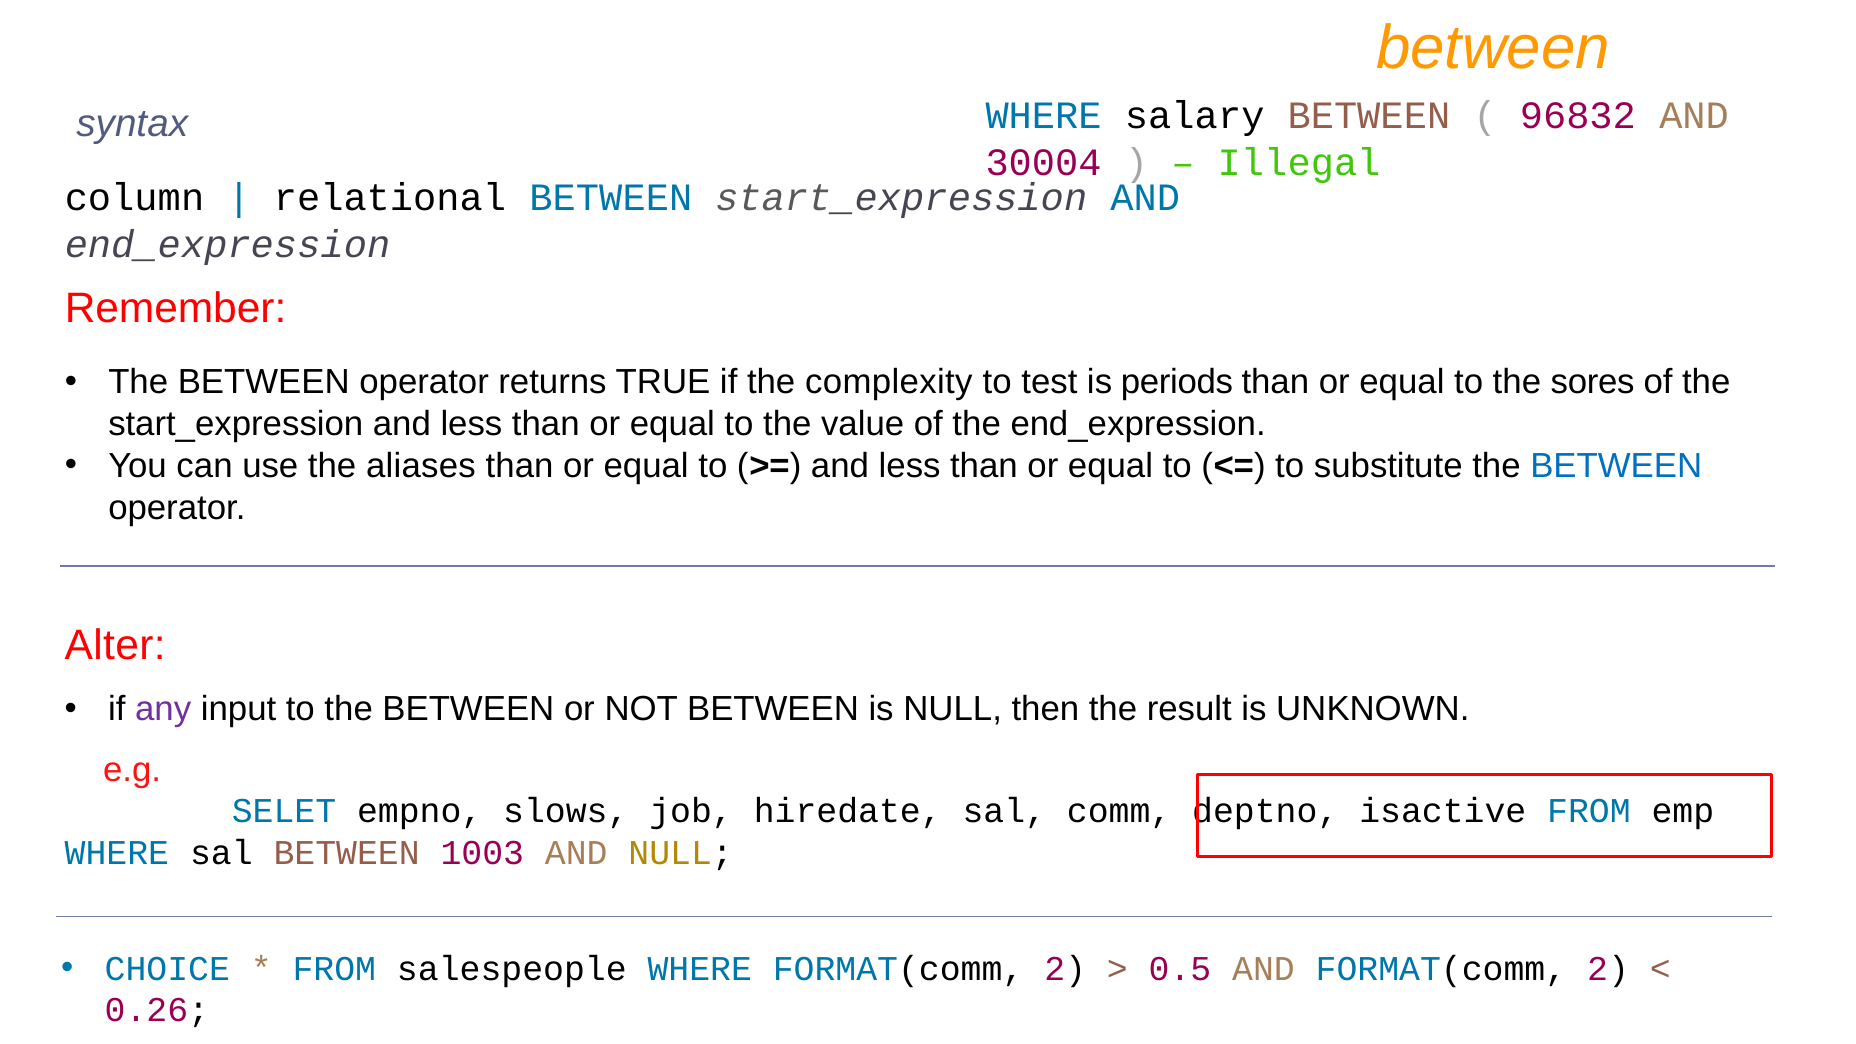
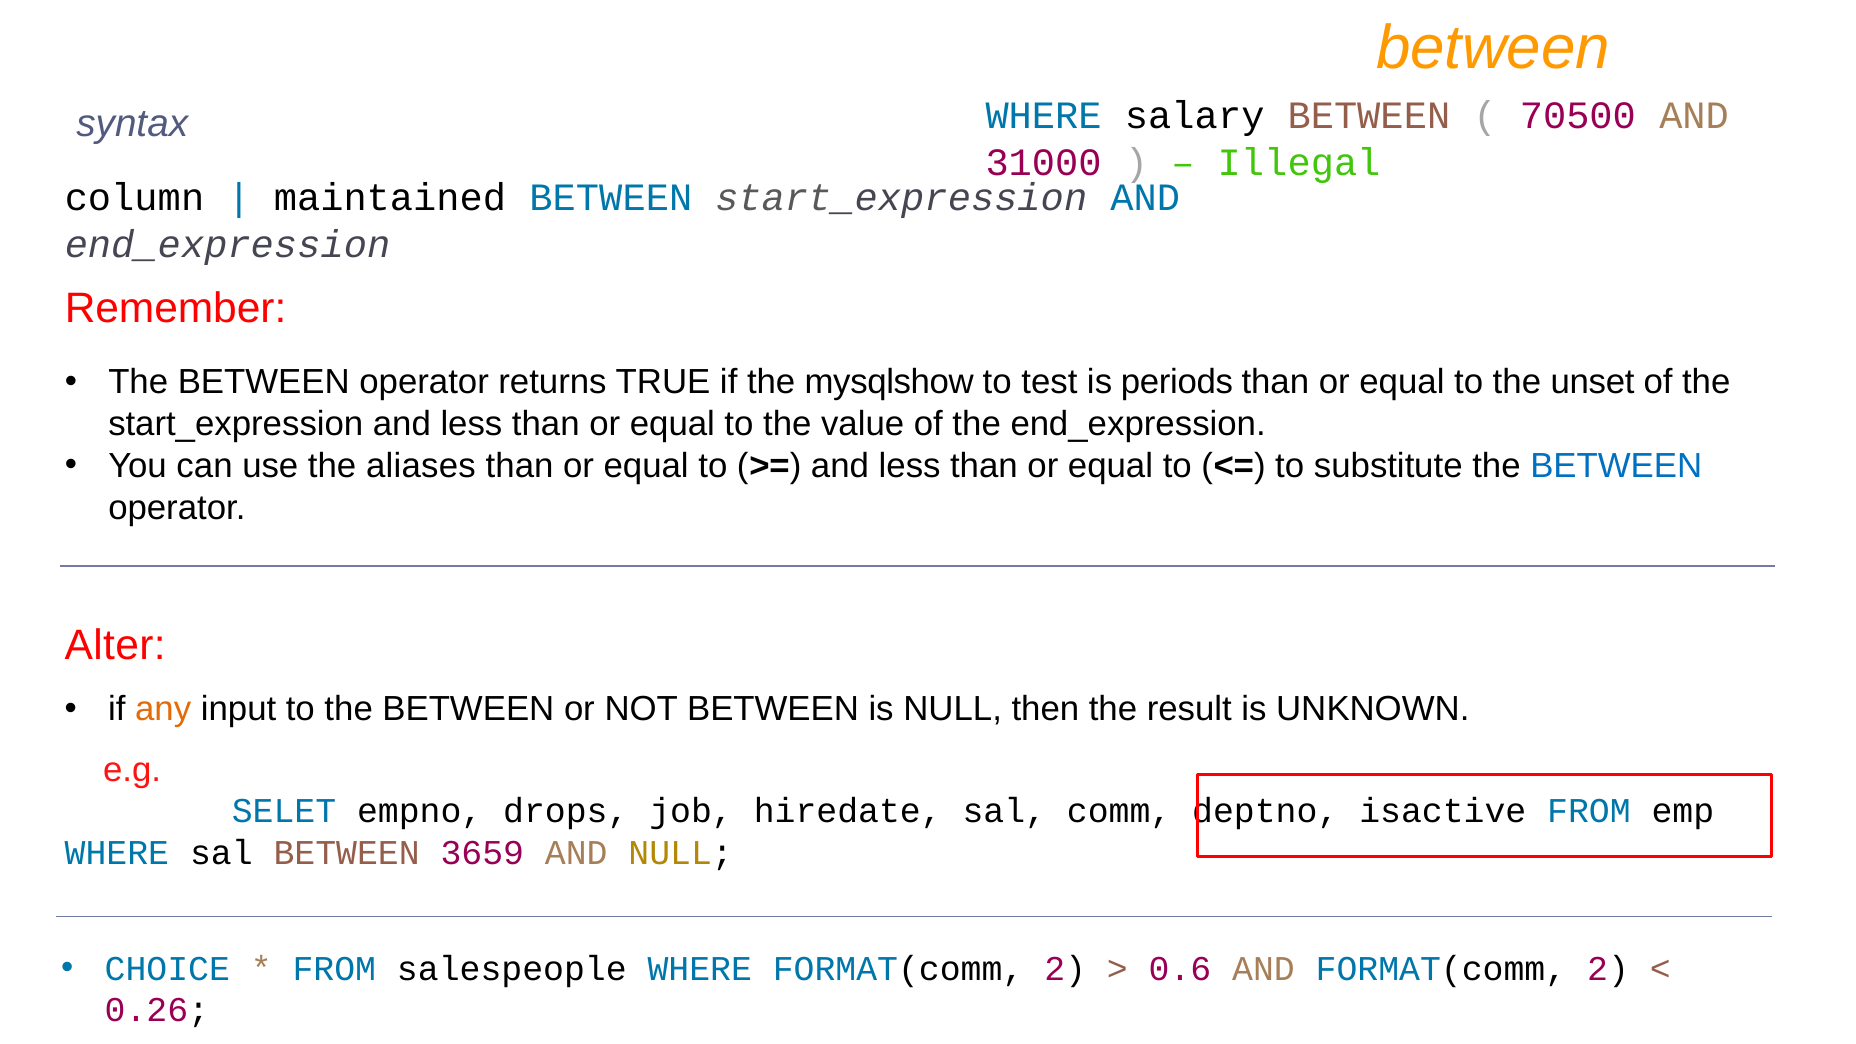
96832: 96832 -> 70500 (1578, 116)
30004: 30004 -> 31000 (1044, 162)
relational: relational -> maintained (390, 198)
complexity: complexity -> mysqlshow (889, 382)
sores: sores -> unset (1593, 382)
any colour: purple -> orange (163, 709)
slows: slows -> drops (566, 811)
1003: 1003 -> 3659 (482, 853)
0.5: 0.5 -> 0.6 (1180, 969)
